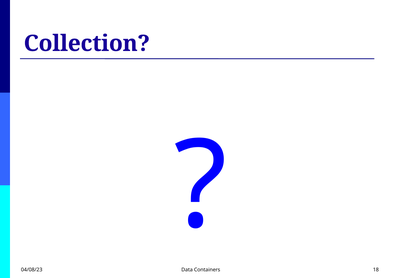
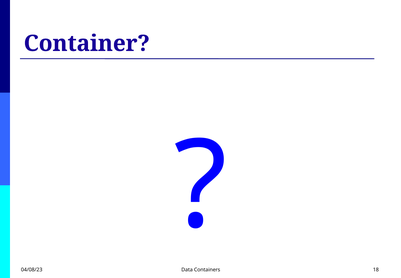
Collection: Collection -> Container (87, 43)
